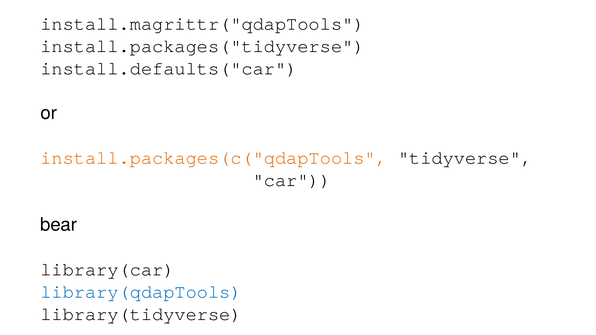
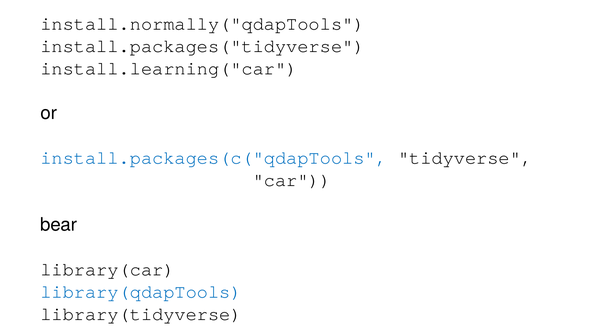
install.magrittr("qdapTools: install.magrittr("qdapTools -> install.normally("qdapTools (202, 24)
install.defaults("car: install.defaults("car -> install.learning("car (169, 68)
install.packages(c("qdapTools colour: orange -> blue (214, 158)
